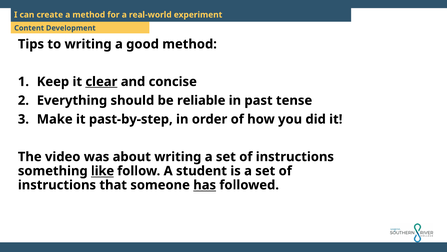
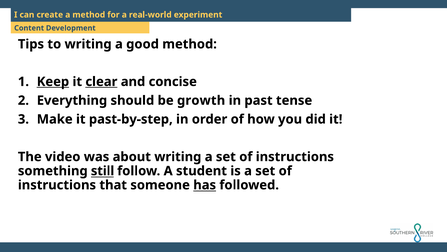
Keep underline: none -> present (53, 82)
reliable: reliable -> growth (201, 100)
like: like -> still (103, 171)
